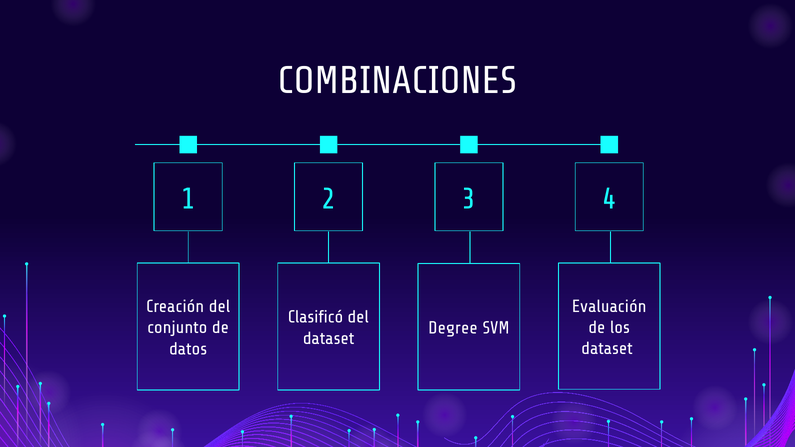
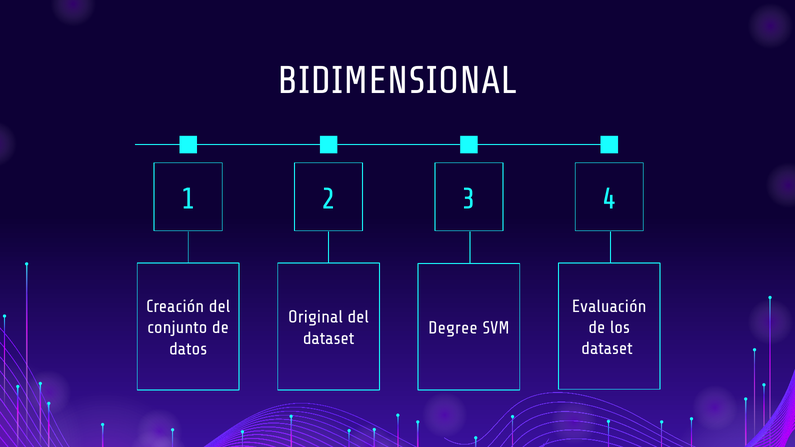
COMBINACIONES: COMBINACIONES -> BIDIMENSIONAL (397, 81)
Clasificó: Clasificó -> Original (315, 317)
